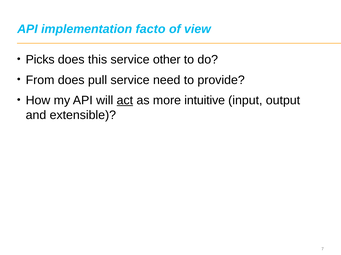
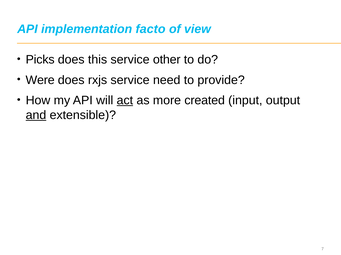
From: From -> Were (40, 80)
pull: pull -> rxjs (98, 80)
intuitive: intuitive -> created (205, 101)
and underline: none -> present (36, 115)
